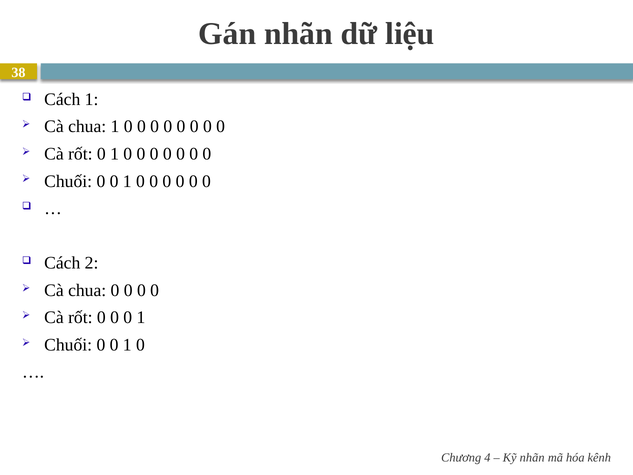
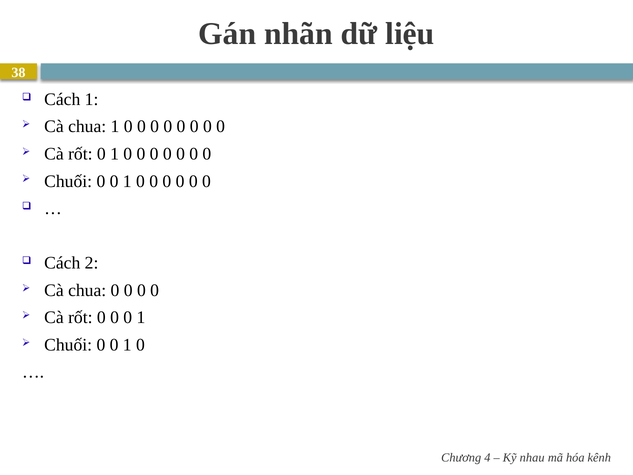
Kỹ nhãn: nhãn -> nhau (532, 458)
